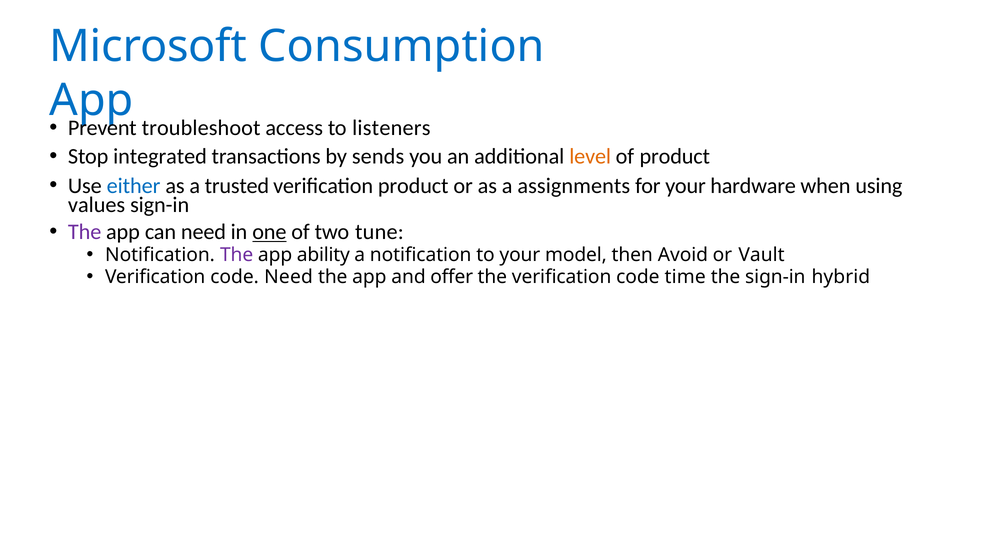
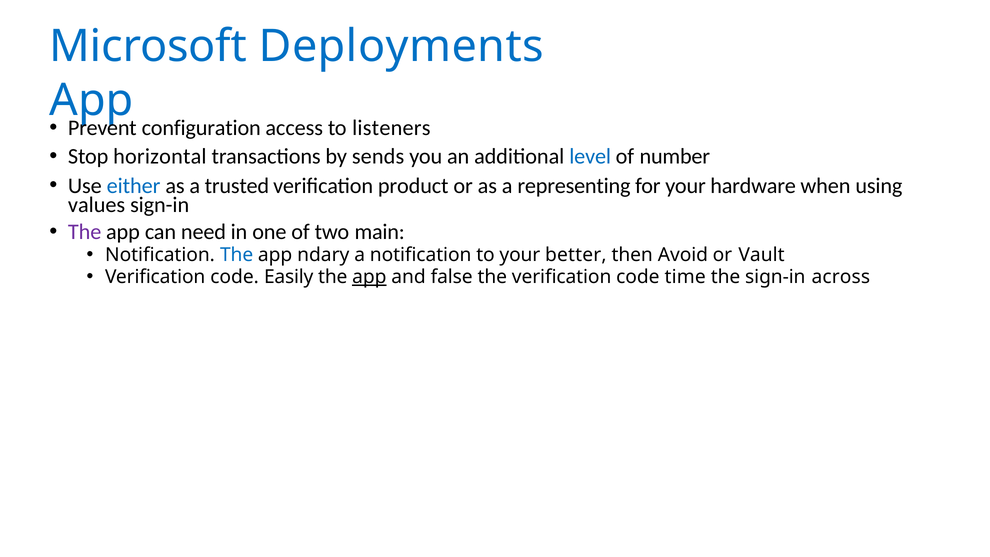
Consumption: Consumption -> Deployments (401, 47)
troubleshoot: troubleshoot -> configuration (201, 128)
integrated: integrated -> horizontal (160, 157)
level colour: orange -> blue (590, 157)
of product: product -> number (675, 157)
assignments: assignments -> representing (574, 186)
one underline: present -> none (269, 232)
tune: tune -> main (380, 232)
The colour: purple -> blue (237, 255)
ability: ability -> ndary (323, 255)
model: model -> better (576, 255)
code Need: Need -> Easily (289, 277)
app underline: none -> present (369, 277)
offer: offer -> false (452, 277)
hybrid: hybrid -> across (841, 277)
